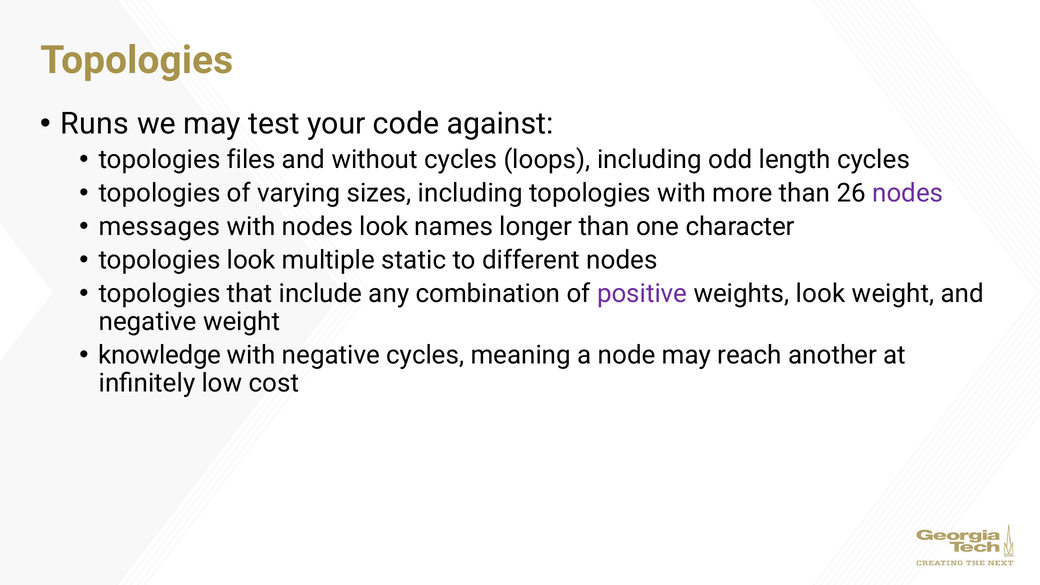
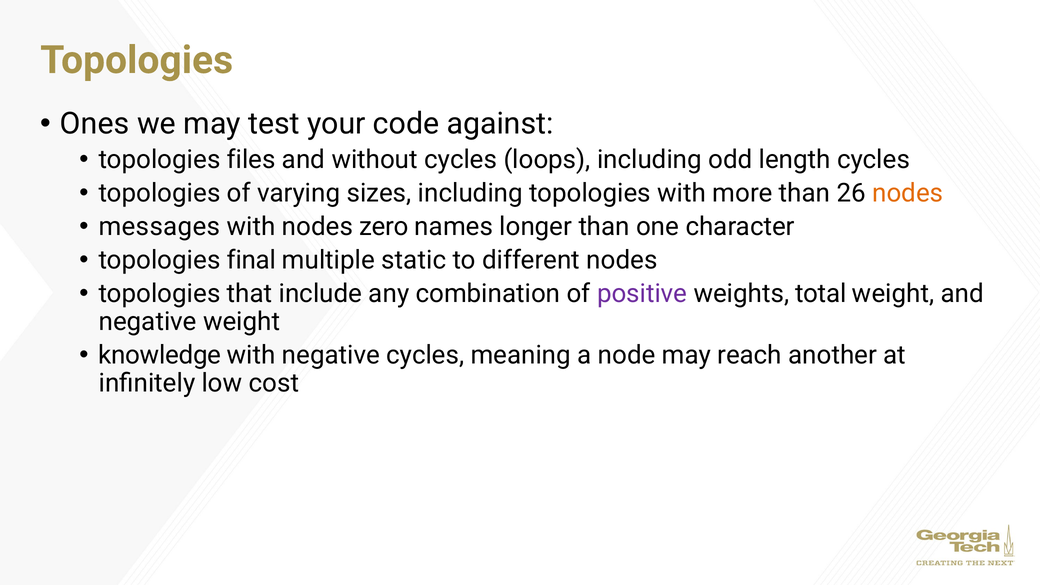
Runs: Runs -> Ones (95, 124)
nodes colour: purple -> orange (908, 193)
nodes look: look -> zero (384, 227)
topologies look: look -> final (251, 260)
weights look: look -> total (821, 294)
